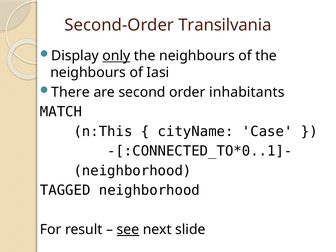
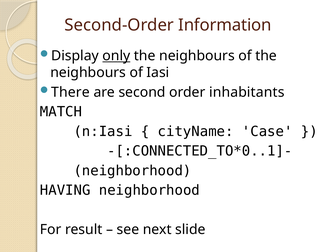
Transilvania: Transilvania -> Information (225, 25)
n:This: n:This -> n:Iasi (103, 131)
TAGGED: TAGGED -> HAVING (65, 190)
see underline: present -> none (128, 229)
